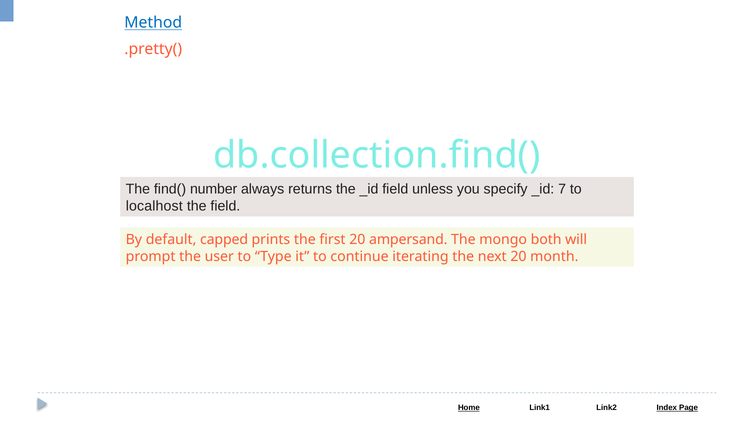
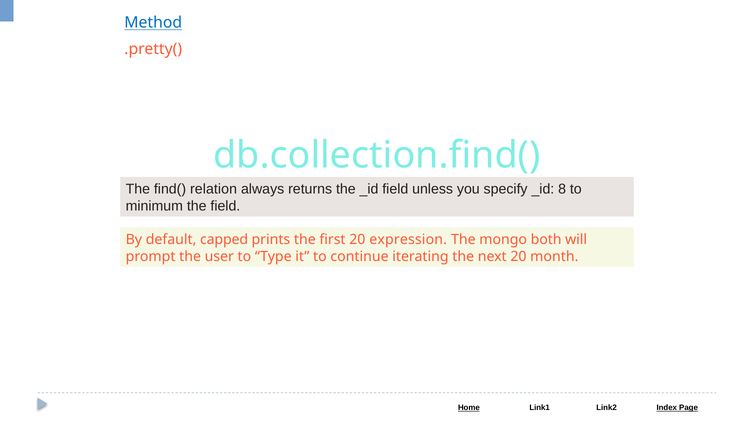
number: number -> relation (214, 189)
7: 7 -> 8 (562, 189)
localhost: localhost -> minimum (154, 206)
ampersand: ampersand -> expression (408, 240)
